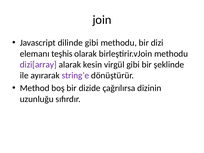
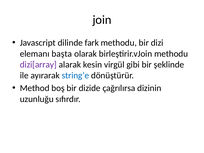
dilinde gibi: gibi -> fark (92, 43)
teşhis: teşhis -> başta (62, 54)
string’e colour: purple -> blue (75, 75)
